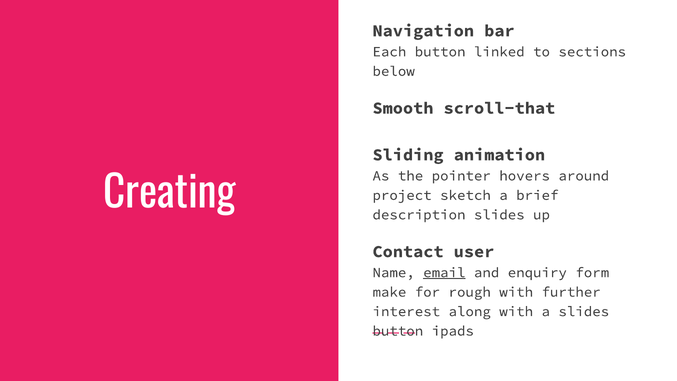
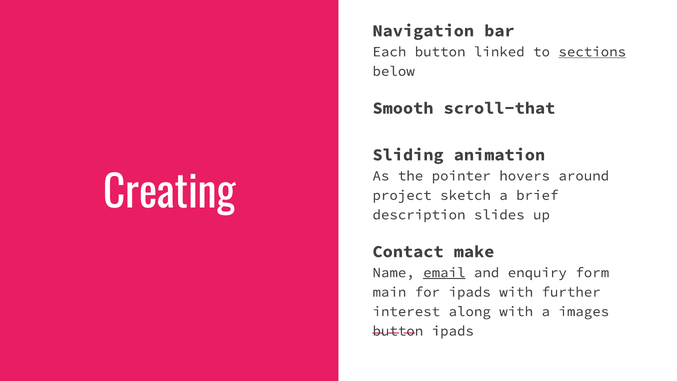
sections underline: none -> present (592, 52)
user: user -> make (474, 251)
make: make -> main (389, 292)
for rough: rough -> ipads (470, 292)
a slides: slides -> images (584, 311)
